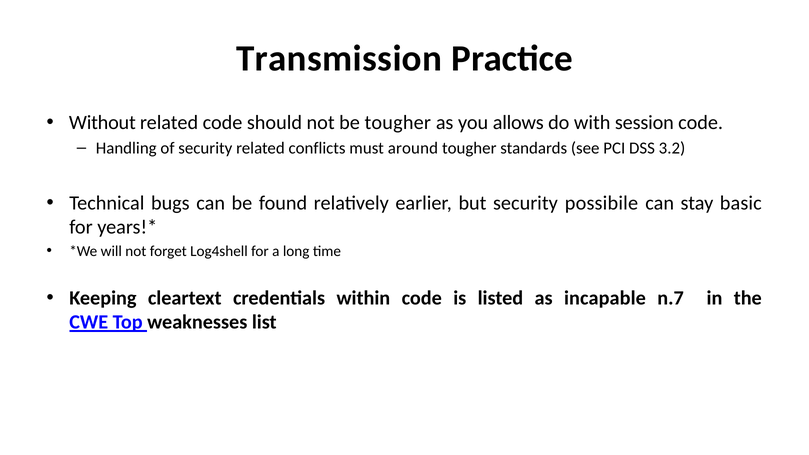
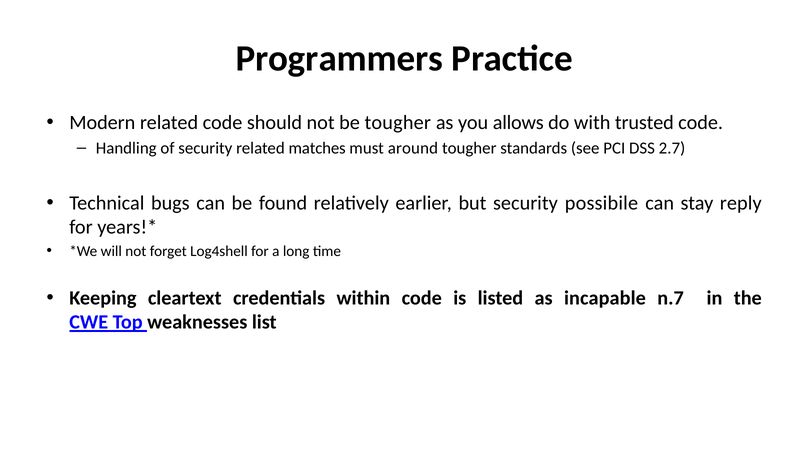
Transmission: Transmission -> Programmers (339, 59)
Without: Without -> Modern (102, 123)
session: session -> trusted (644, 123)
conflicts: conflicts -> matches (317, 148)
3.2: 3.2 -> 2.7 (672, 148)
basic: basic -> reply (741, 203)
